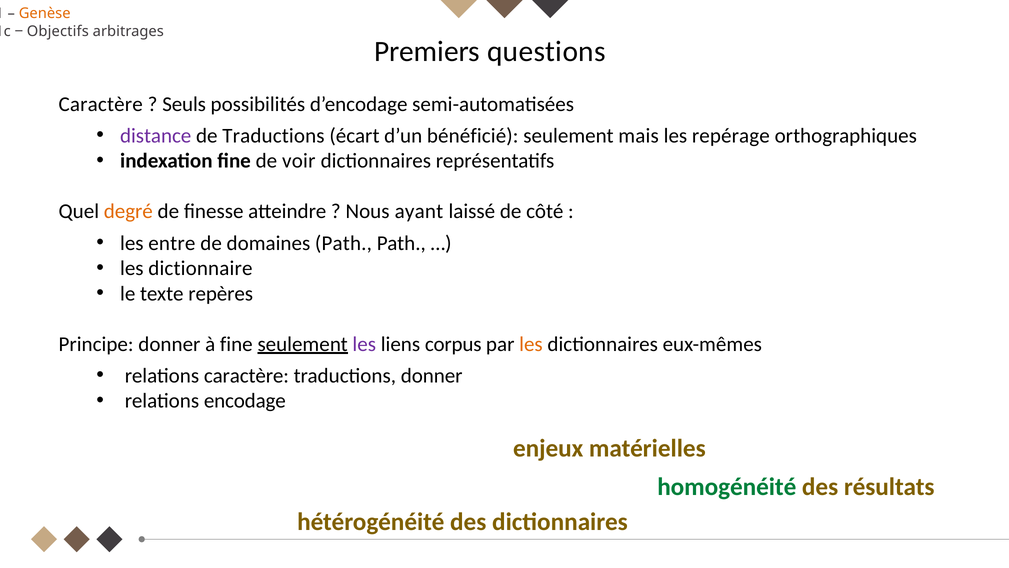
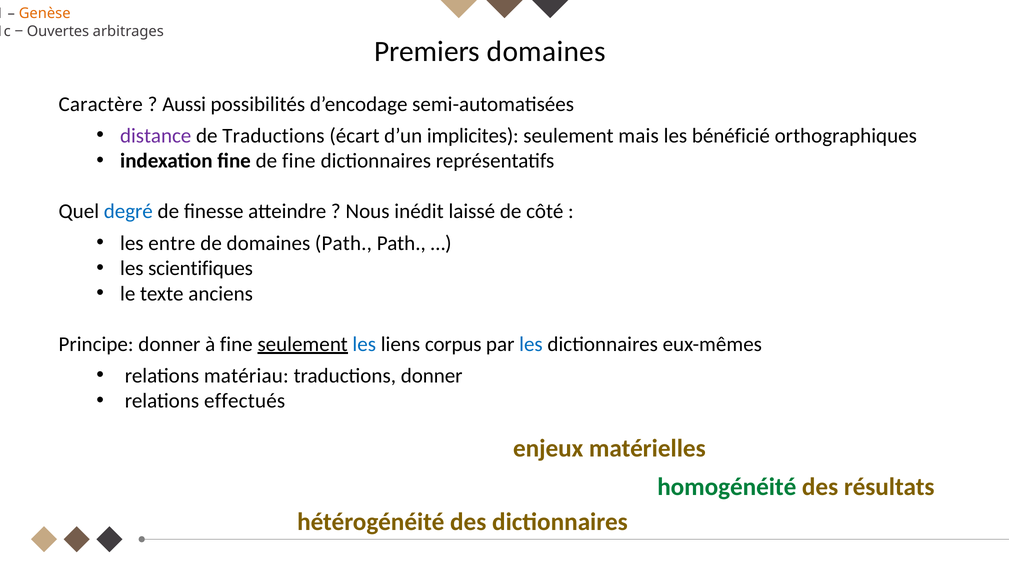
Objectifs: Objectifs -> Ouvertes (58, 31)
Premiers questions: questions -> domaines (546, 52)
Seuls: Seuls -> Aussi (184, 104)
bénéficié: bénéficié -> implicites (473, 136)
repérage: repérage -> bénéficié (731, 136)
de voir: voir -> fine (299, 161)
degré colour: orange -> blue (128, 211)
ayant: ayant -> inédit (419, 211)
dictionnaire: dictionnaire -> scientifiques (201, 268)
repères: repères -> anciens (221, 293)
les colour: purple -> blue (364, 344)
les colour: orange -> blue (531, 344)
relations caractère: caractère -> matériau (246, 375)
encodage: encodage -> effectués (245, 401)
